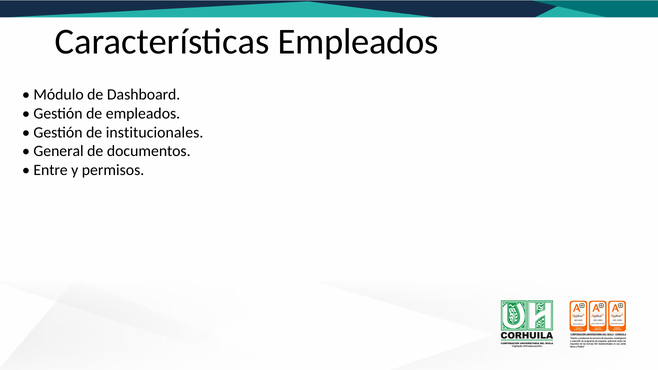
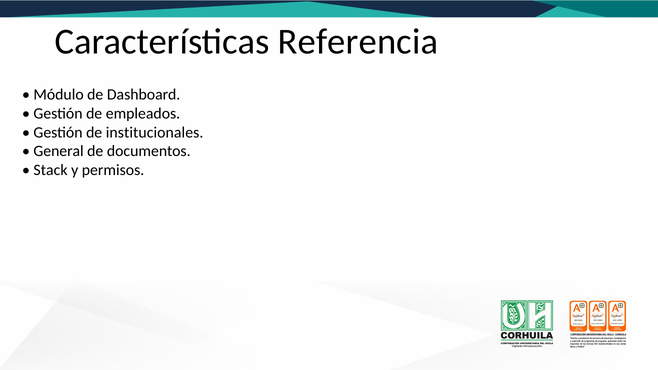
Características Empleados: Empleados -> Referencia (358, 42)
Entre: Entre -> Stack (51, 170)
